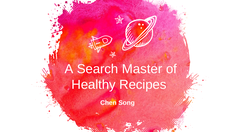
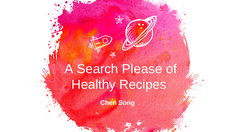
Master: Master -> Please (142, 69)
